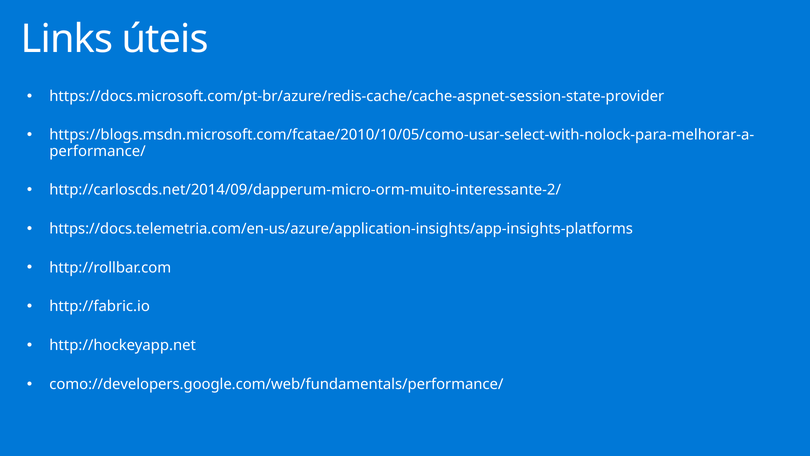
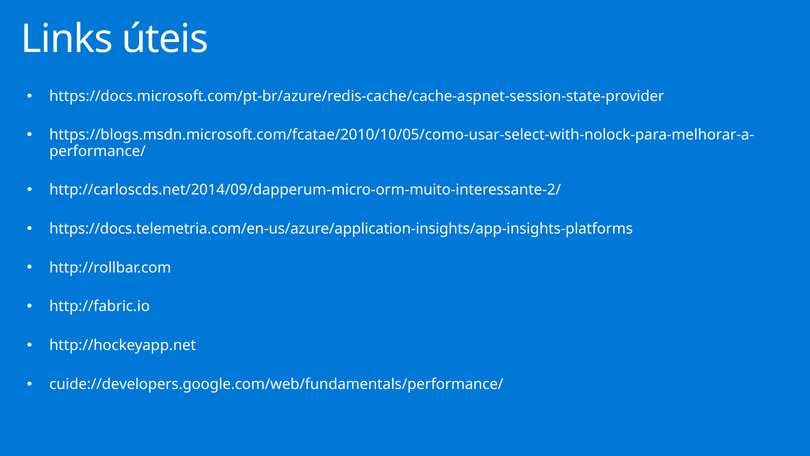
como://developers.google.com/web/fundamentals/performance/: como://developers.google.com/web/fundamentals/performance/ -> cuide://developers.google.com/web/fundamentals/performance/ (276, 384)
